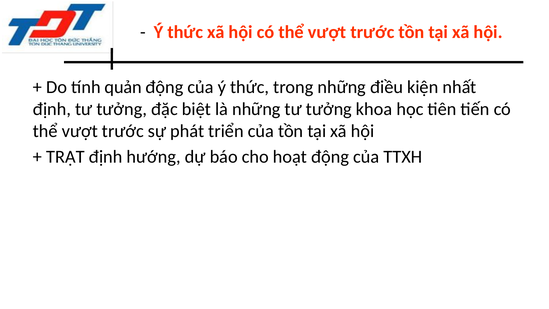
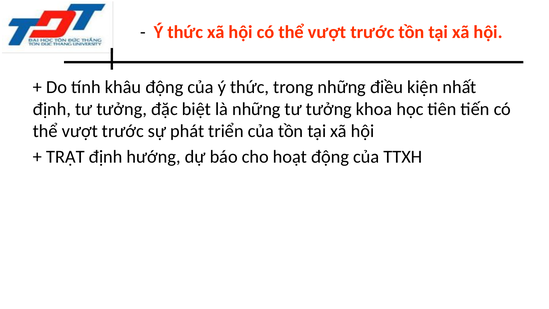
quản: quản -> khâu (123, 87)
